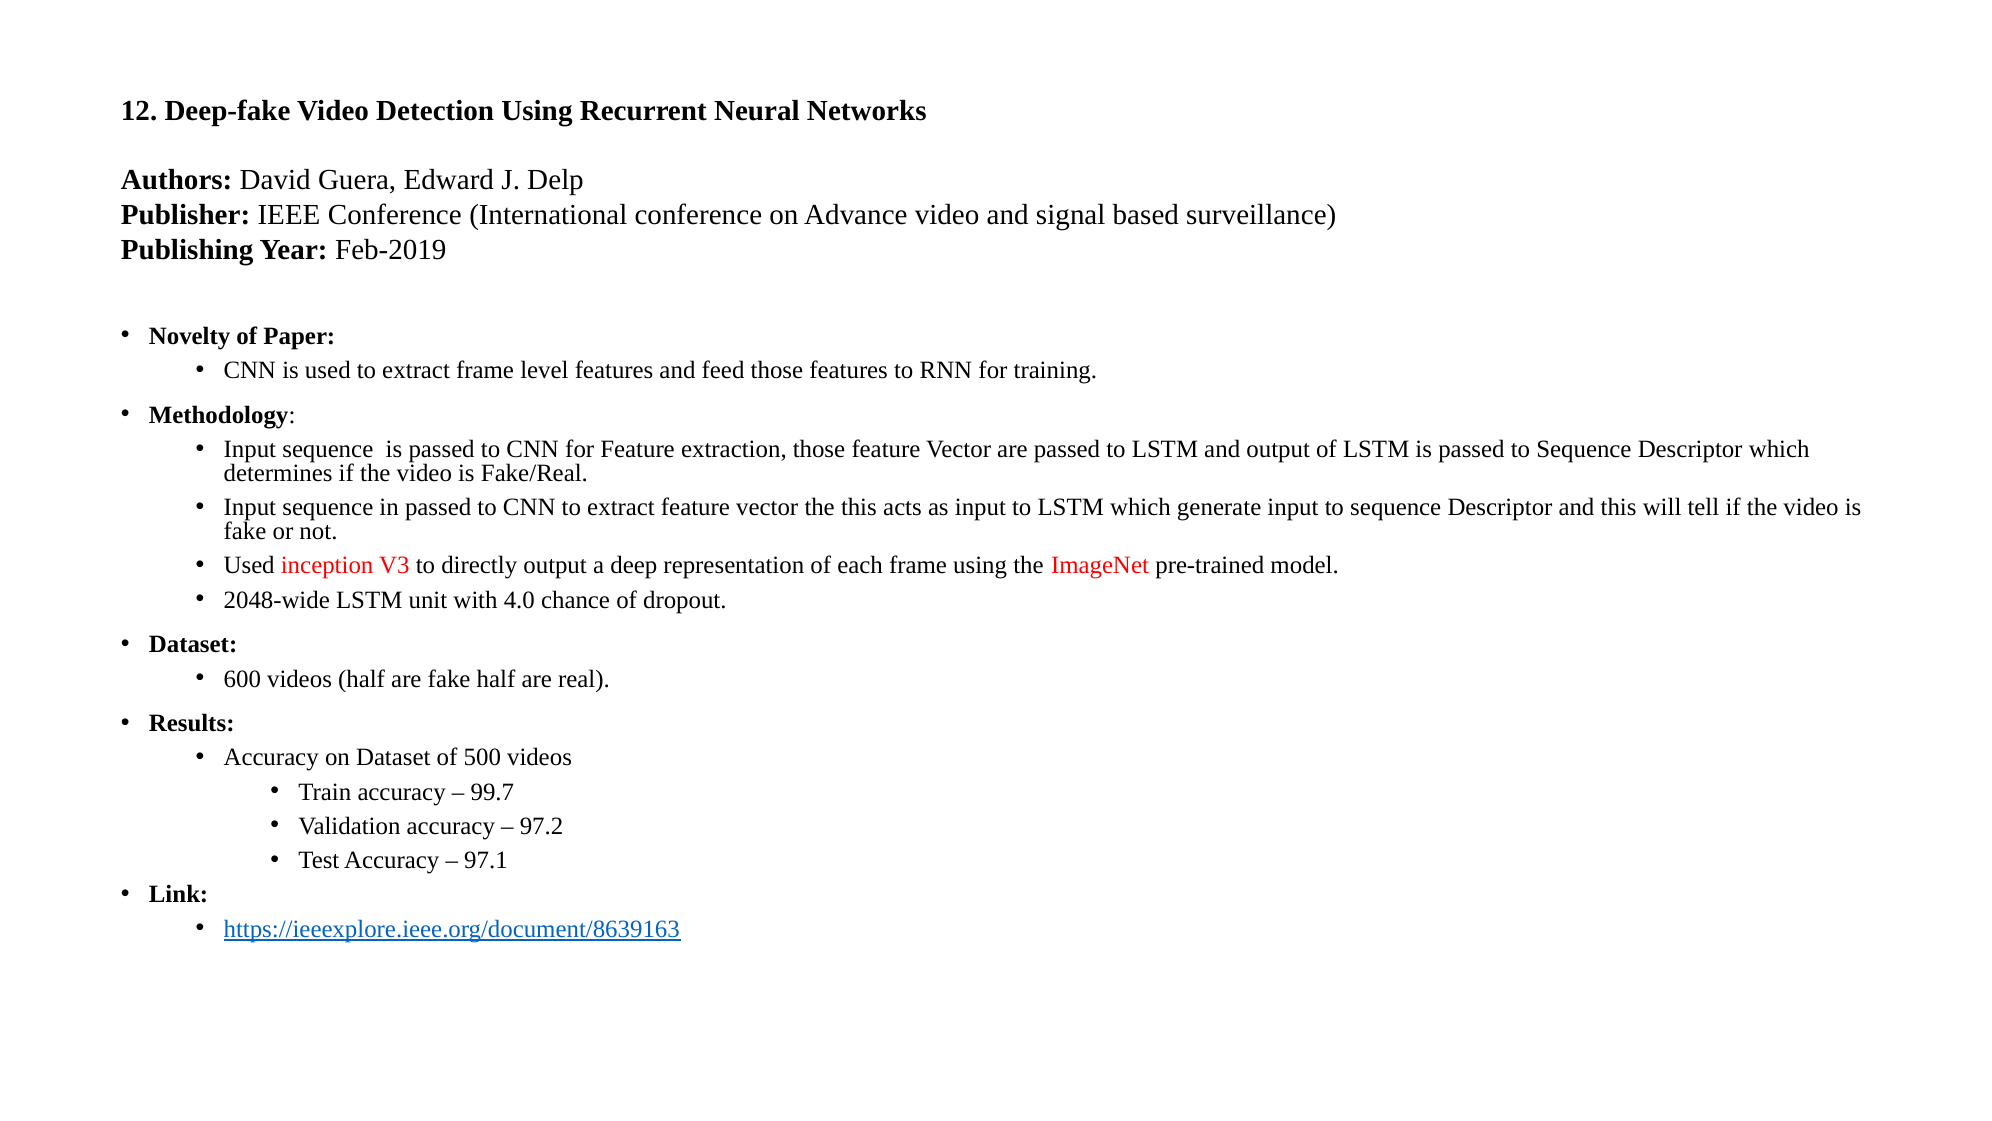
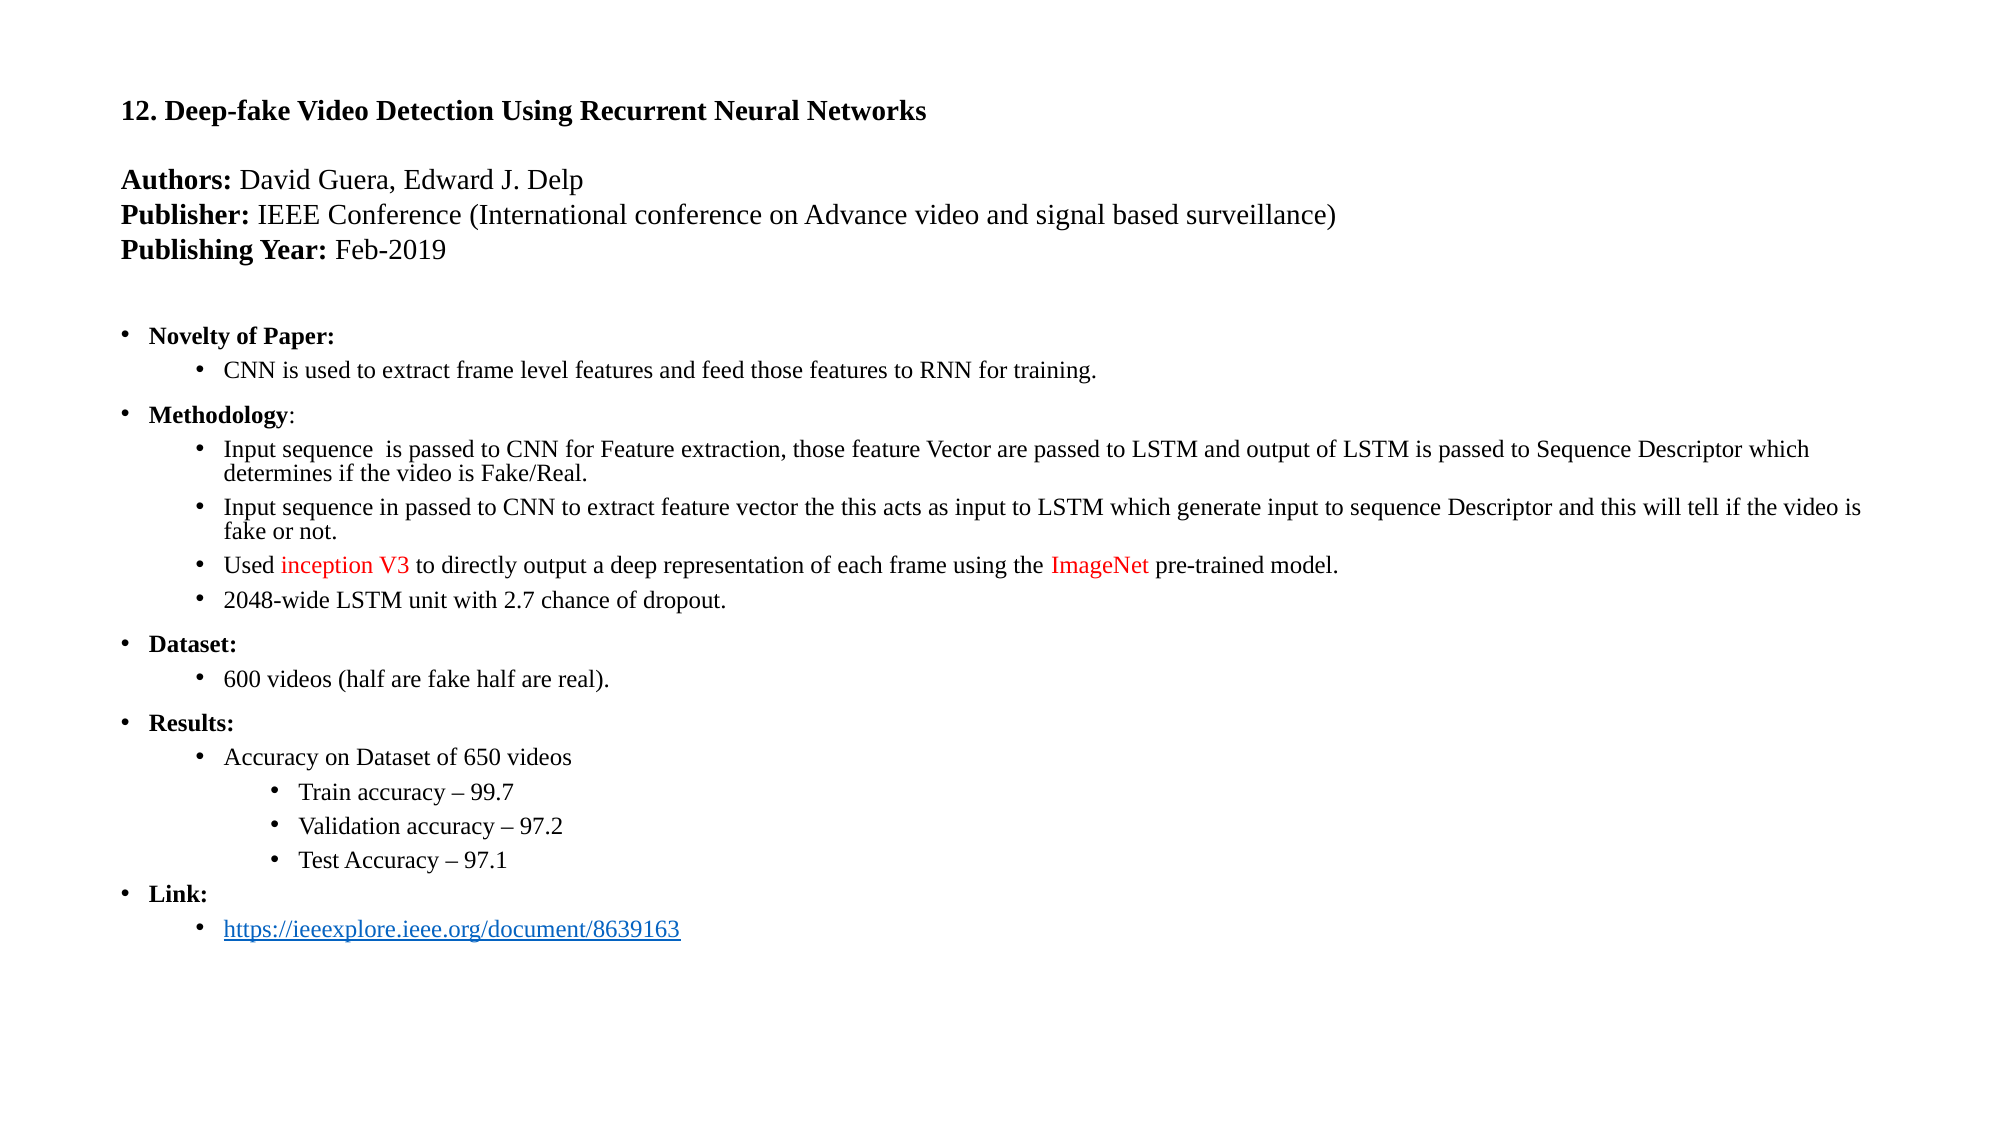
4.0: 4.0 -> 2.7 (519, 600)
500: 500 -> 650 (482, 757)
